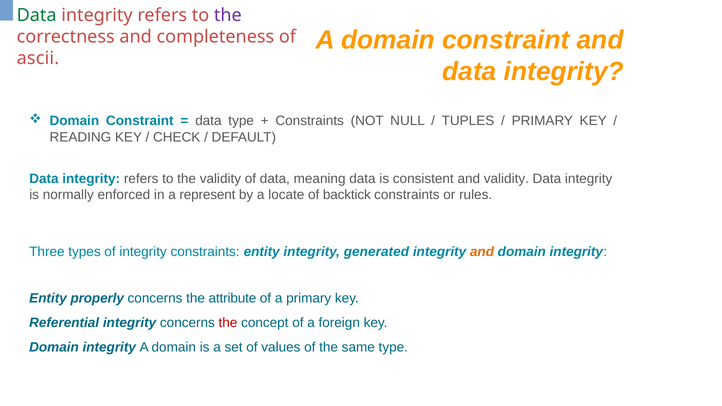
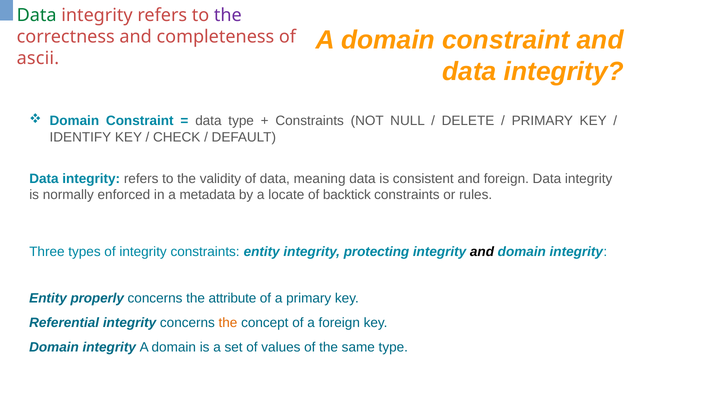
TUPLES: TUPLES -> DELETE (468, 121)
READING: READING -> IDENTIFY (80, 137)
and validity: validity -> foreign (506, 179)
represent: represent -> metadata (207, 195)
generated: generated -> protecting (376, 252)
and colour: orange -> black (482, 252)
the colour: red -> orange (228, 323)
